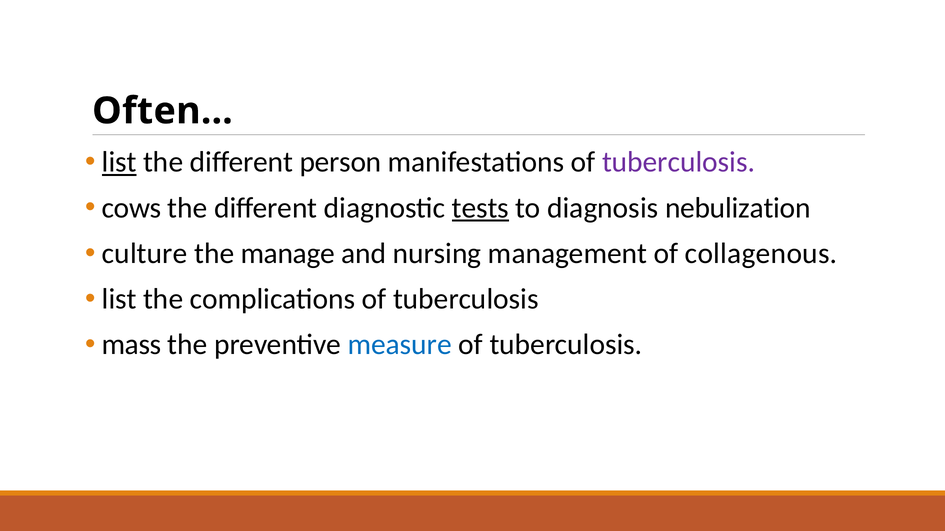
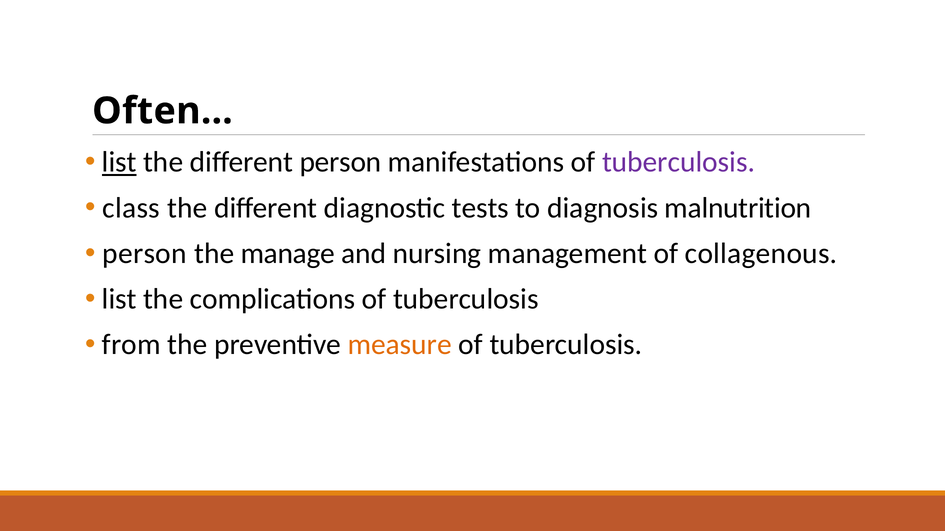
cows: cows -> class (131, 208)
tests underline: present -> none (480, 208)
nebulization: nebulization -> malnutrition (738, 208)
culture: culture -> person (145, 254)
mass: mass -> from (131, 345)
measure colour: blue -> orange (400, 345)
